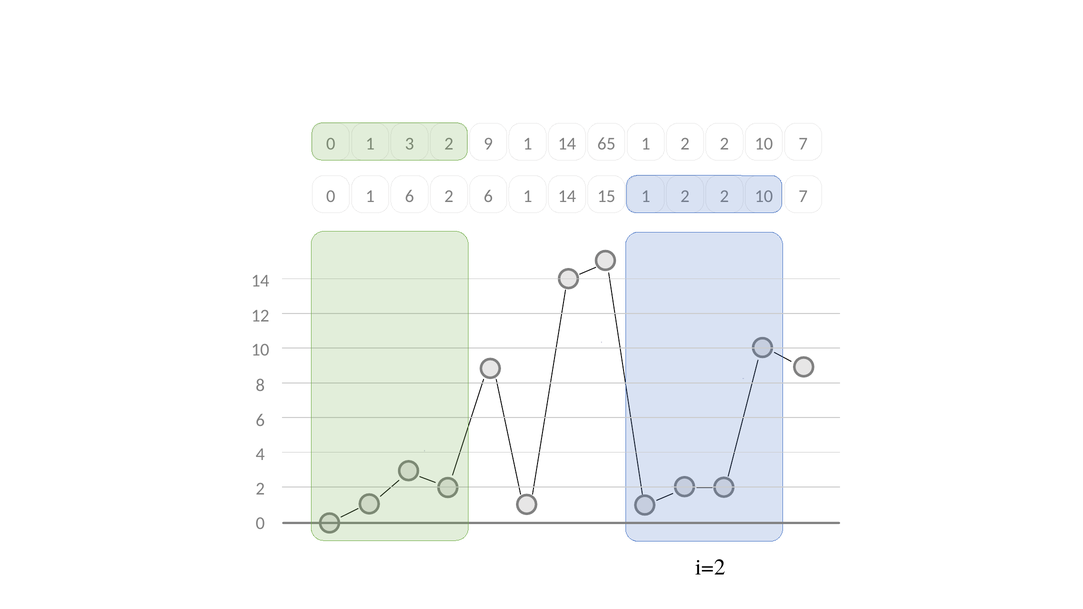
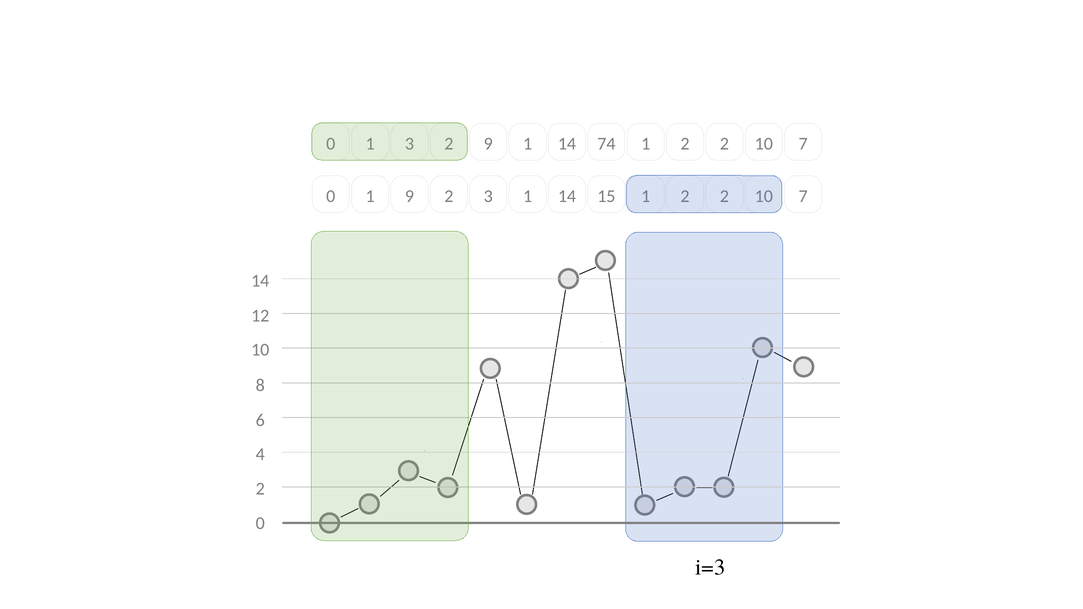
65: 65 -> 74 (606, 144)
1 6: 6 -> 9 (410, 196)
2 6: 6 -> 3 (488, 196)
i=2: i=2 -> i=3 (710, 567)
